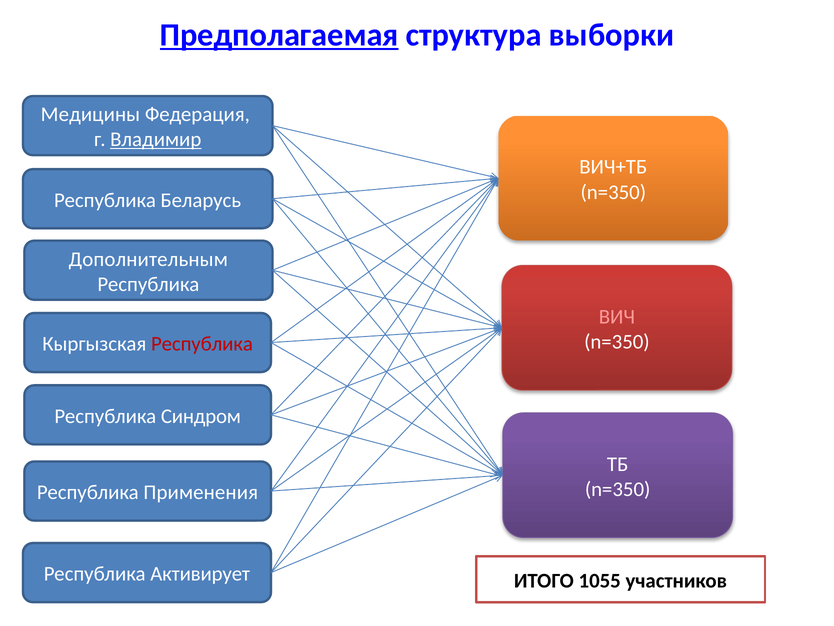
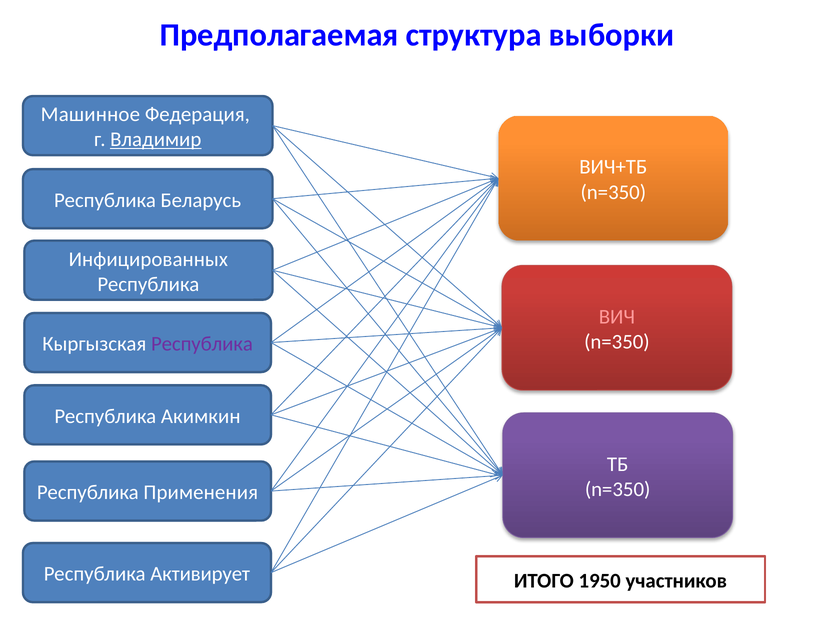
Предполагаемая underline: present -> none (279, 35)
Медицины: Медицины -> Машинное (90, 114)
Дополнительным: Дополнительным -> Инфицированных (148, 259)
Республика colour: red -> purple (202, 344)
Синдром: Синдром -> Акимкин (201, 416)
1055: 1055 -> 1950 (600, 580)
